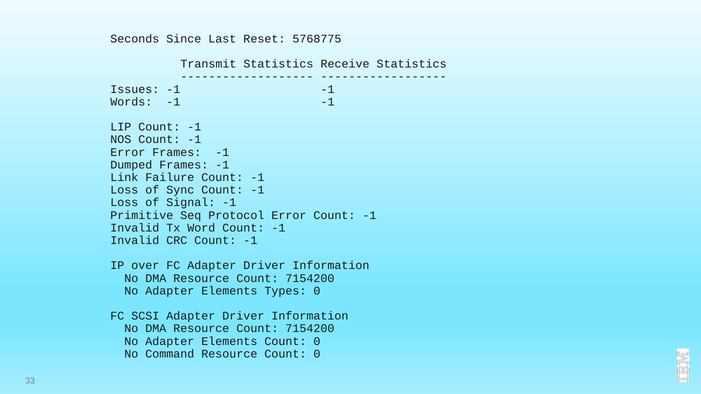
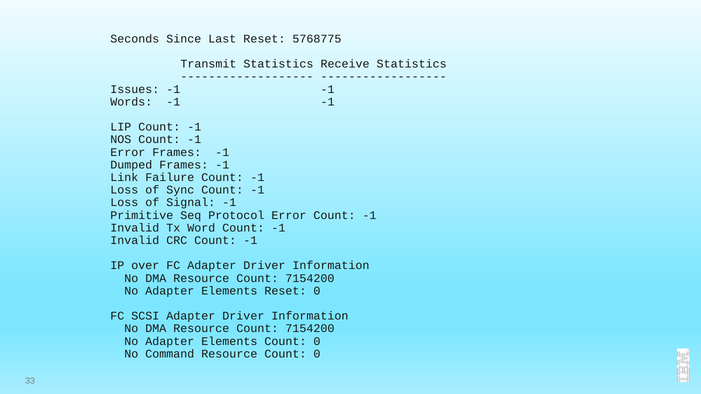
Elements Types: Types -> Reset (285, 291)
